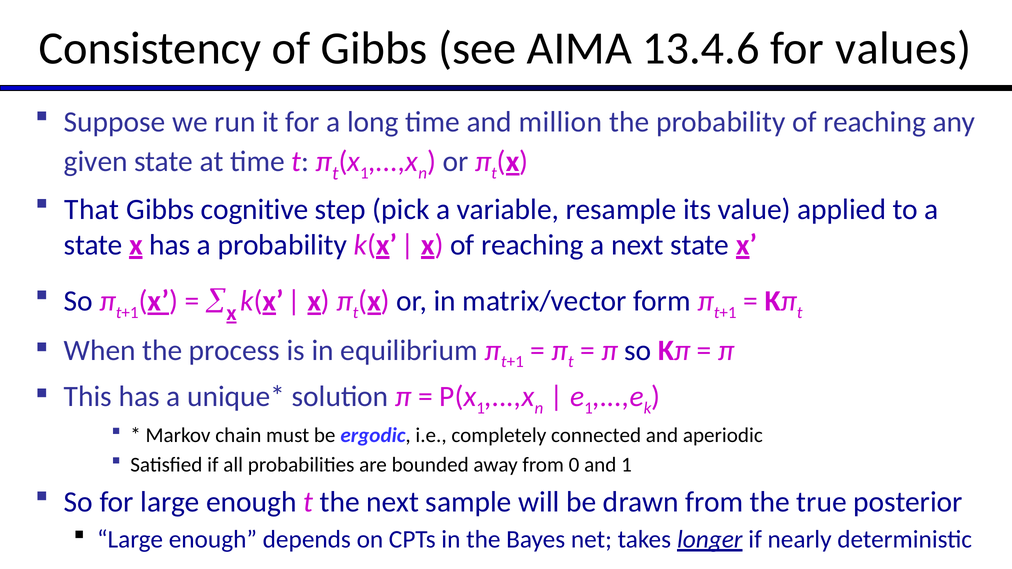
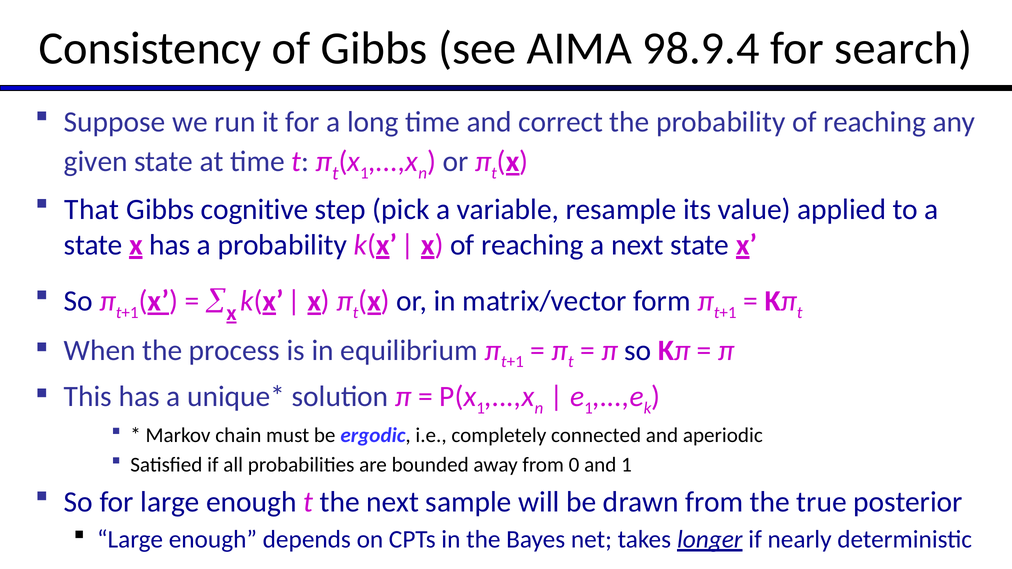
13.4.6: 13.4.6 -> 98.9.4 (701, 49)
values: values -> search (903, 49)
million: million -> correct (561, 122)
